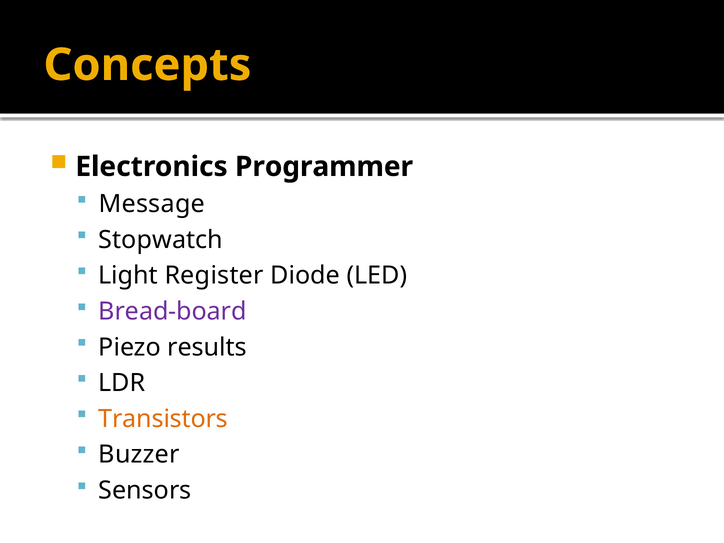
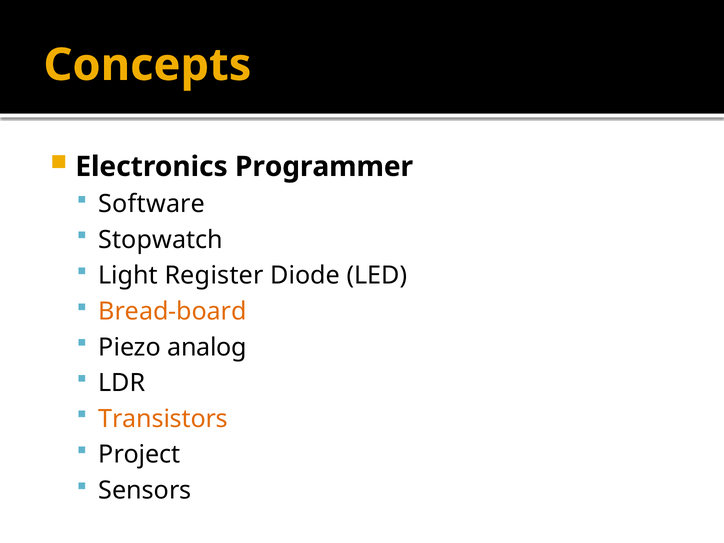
Message: Message -> Software (152, 204)
Bread-board colour: purple -> orange (172, 311)
results: results -> analog (207, 347)
Buzzer: Buzzer -> Project (139, 455)
